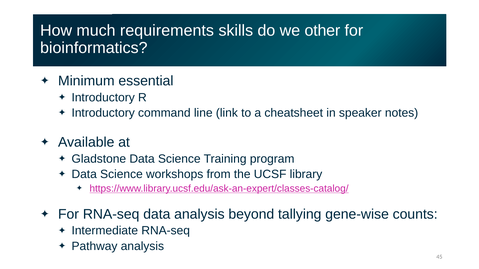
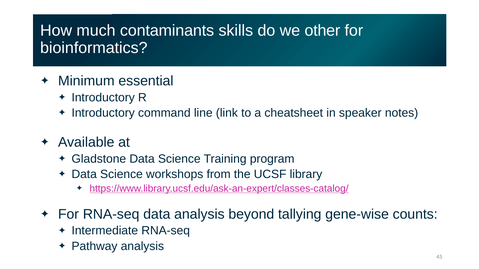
requirements: requirements -> contaminants (167, 31)
